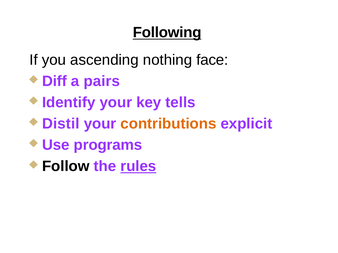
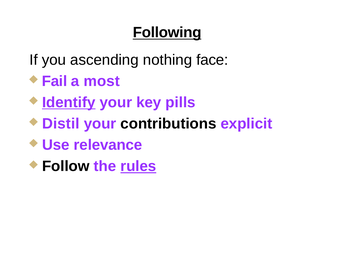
Diff: Diff -> Fail (54, 81)
pairs: pairs -> most (102, 81)
Identify underline: none -> present (69, 103)
tells: tells -> pills (181, 103)
contributions colour: orange -> black (168, 124)
programs: programs -> relevance (108, 145)
